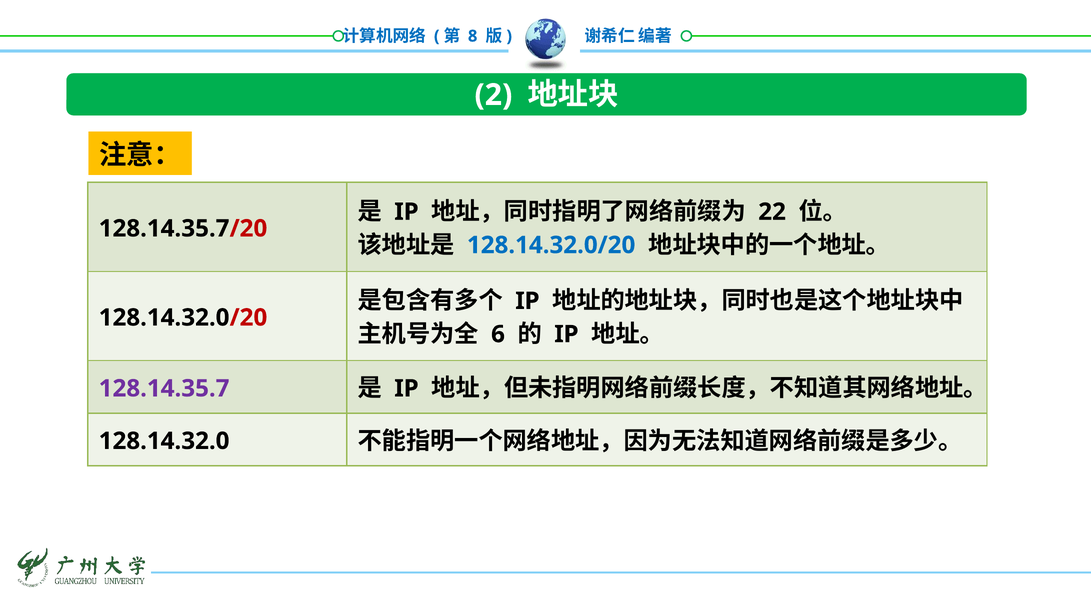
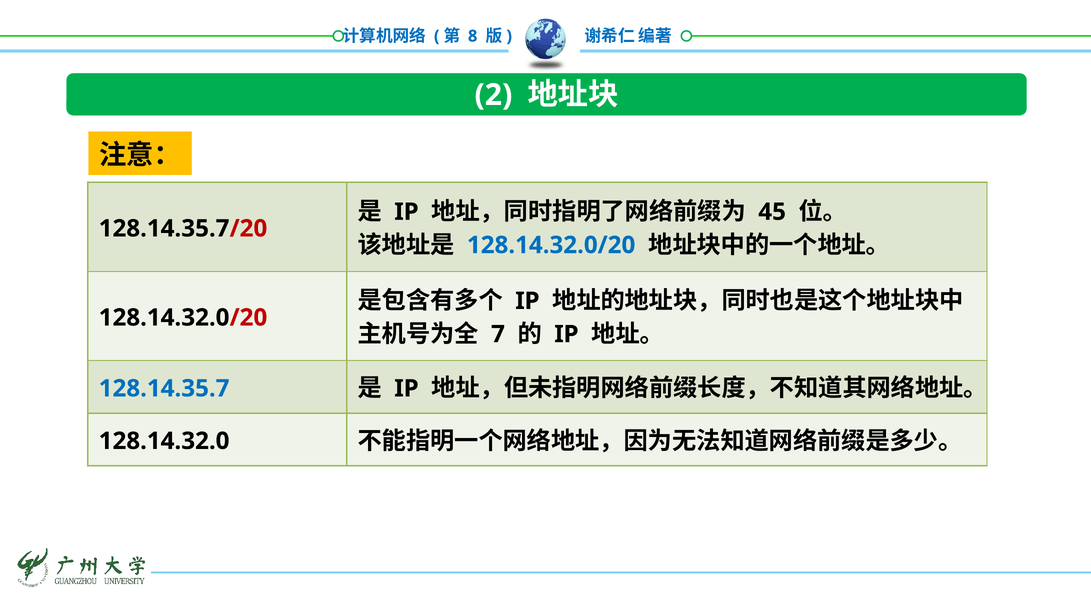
22: 22 -> 45 (772, 212)
6: 6 -> 7 (498, 335)
128.14.35.7 colour: purple -> blue (164, 389)
